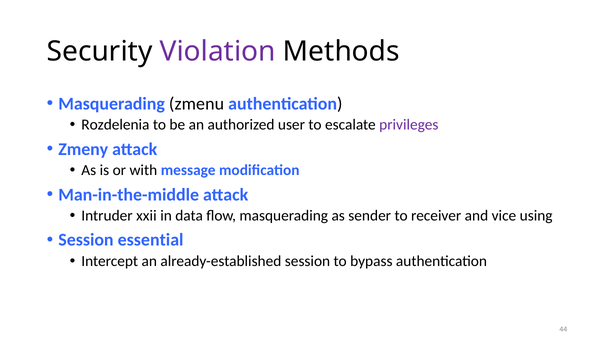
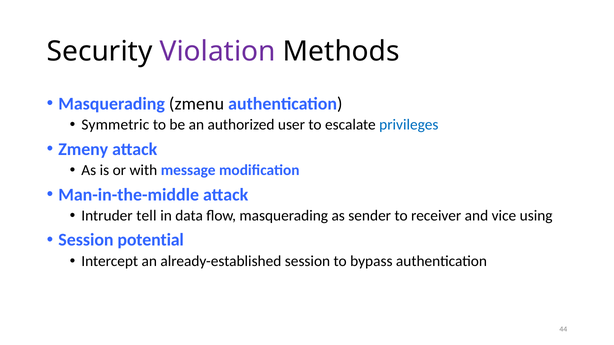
Rozdelenia: Rozdelenia -> Symmetric (115, 125)
privileges colour: purple -> blue (409, 125)
xxii: xxii -> tell (146, 216)
essential: essential -> potential (151, 240)
